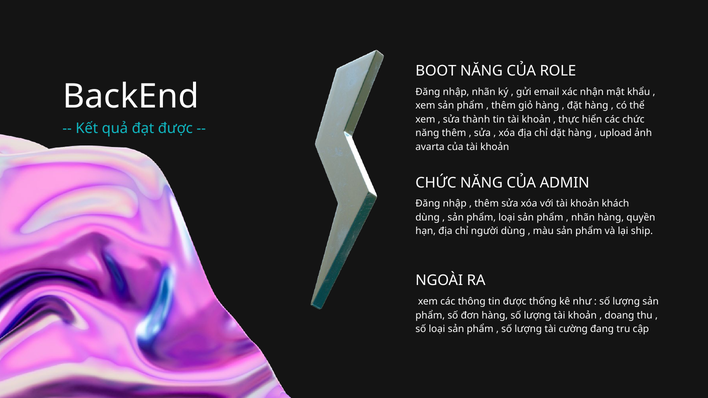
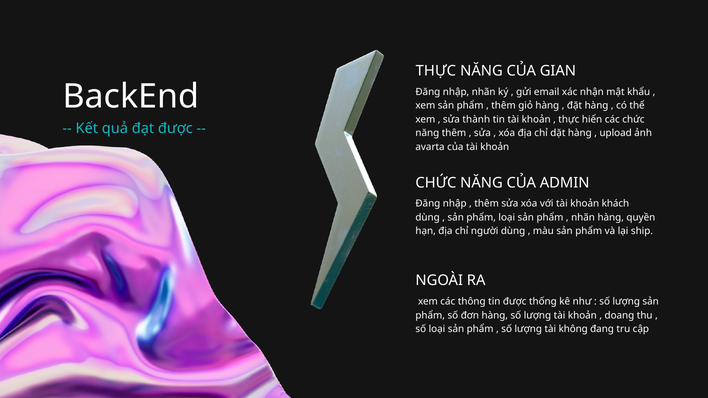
BOOT: BOOT -> THỰC (436, 71)
ROLE: ROLE -> GIAN (558, 71)
cường: cường -> không (573, 329)
